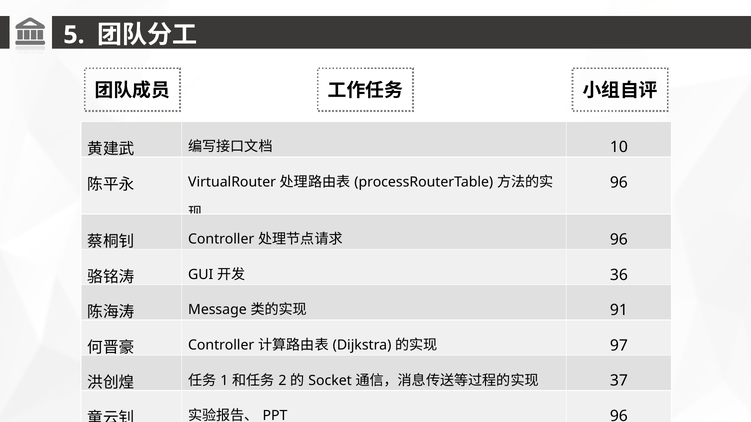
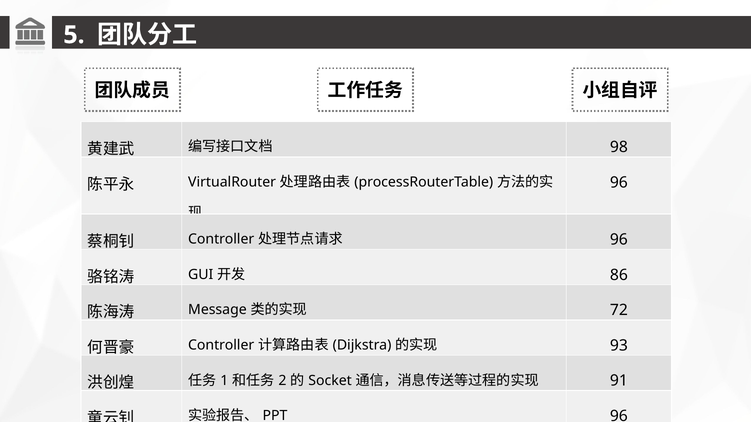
10: 10 -> 98 (619, 147)
36: 36 -> 86 (619, 275)
91: 91 -> 72 (619, 310)
97: 97 -> 93 (619, 346)
37: 37 -> 91 (619, 381)
